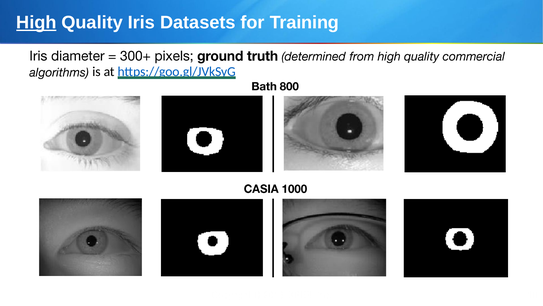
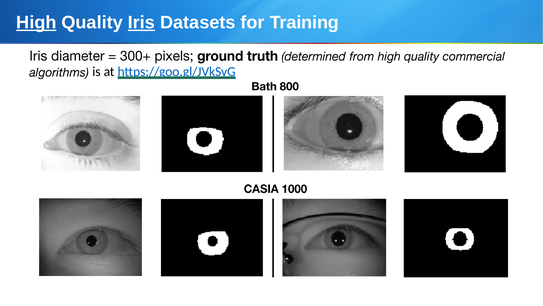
Iris underline: none -> present (141, 23)
